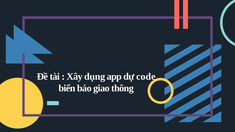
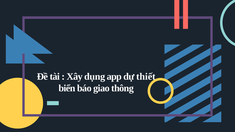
code: code -> thiết (146, 77)
